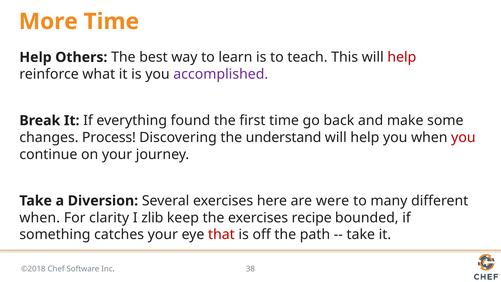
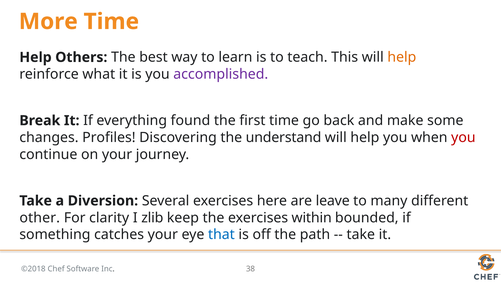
help colour: red -> orange (402, 57)
Process: Process -> Profiles (109, 137)
were: were -> leave (333, 201)
when: when -> other (40, 218)
recipe: recipe -> within (312, 218)
that colour: red -> blue (221, 234)
